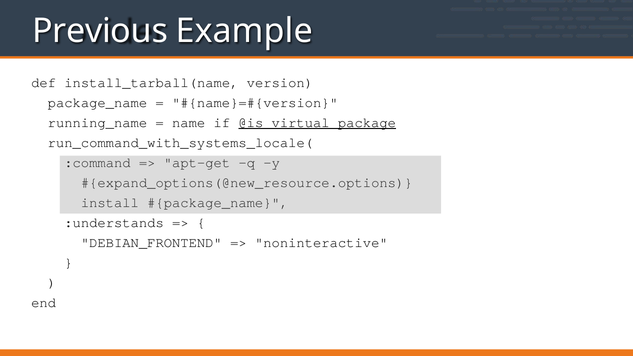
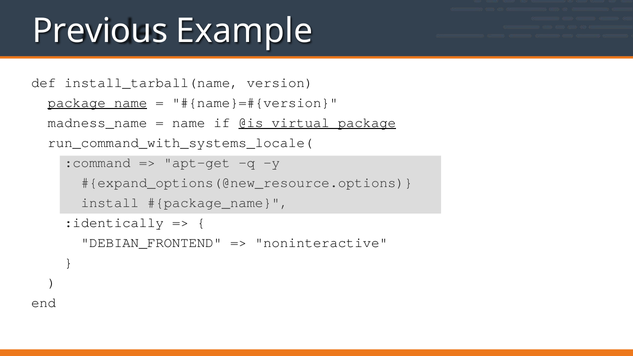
package_name underline: none -> present (97, 102)
running_name: running_name -> madness_name (97, 123)
:understands: :understands -> :identically (114, 223)
